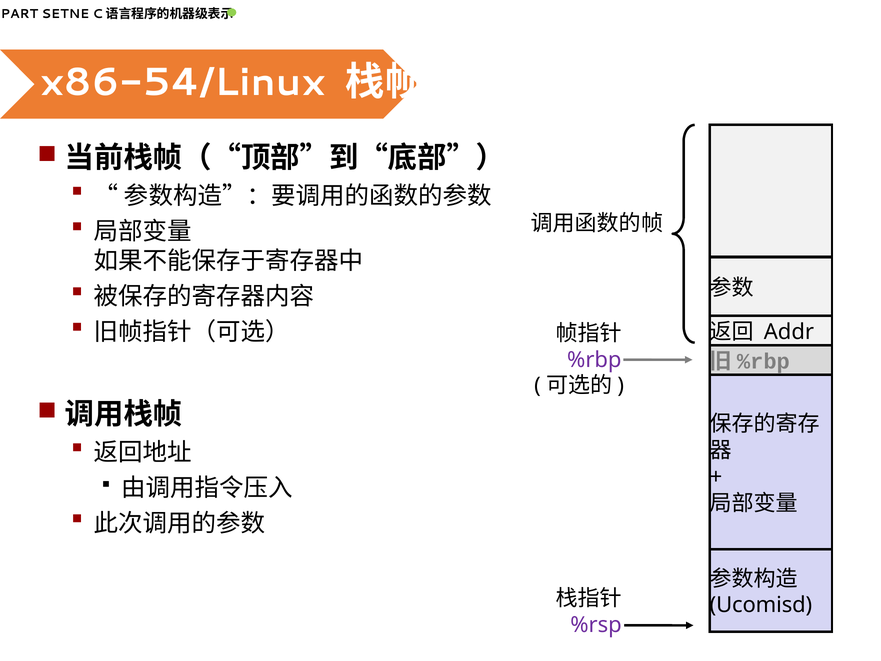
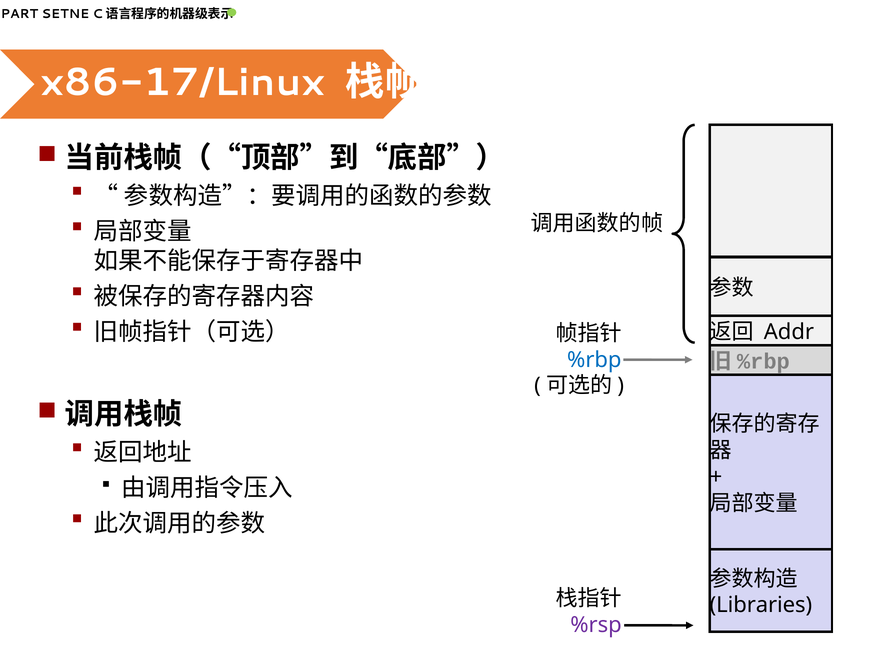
x86-54/Linux: x86-54/Linux -> x86-17/Linux (183, 82)
%rbp colour: purple -> blue (594, 360)
Ucomisd: Ucomisd -> Libraries (761, 605)
